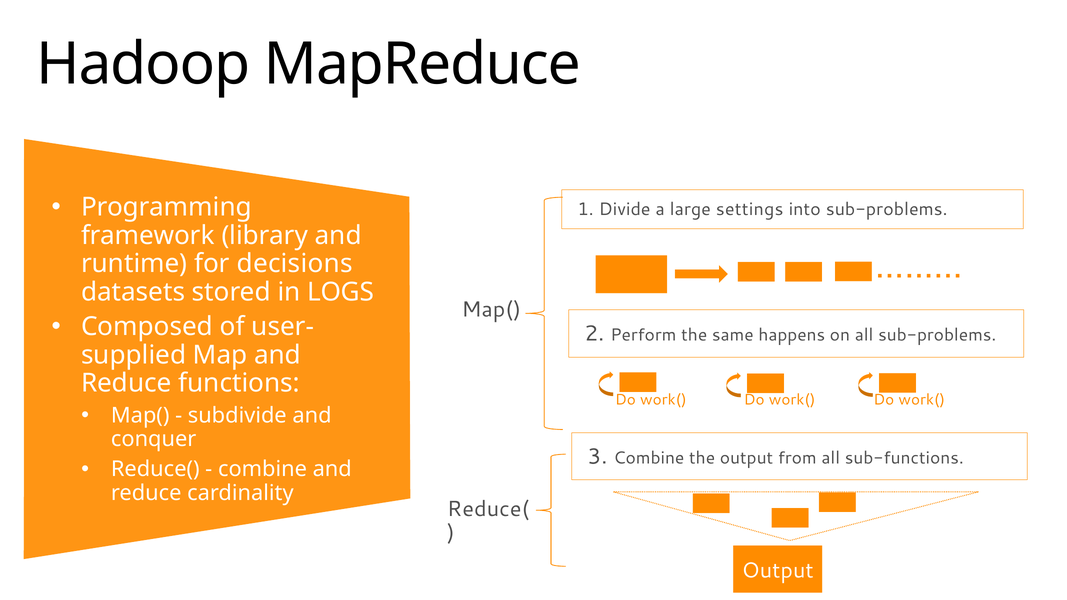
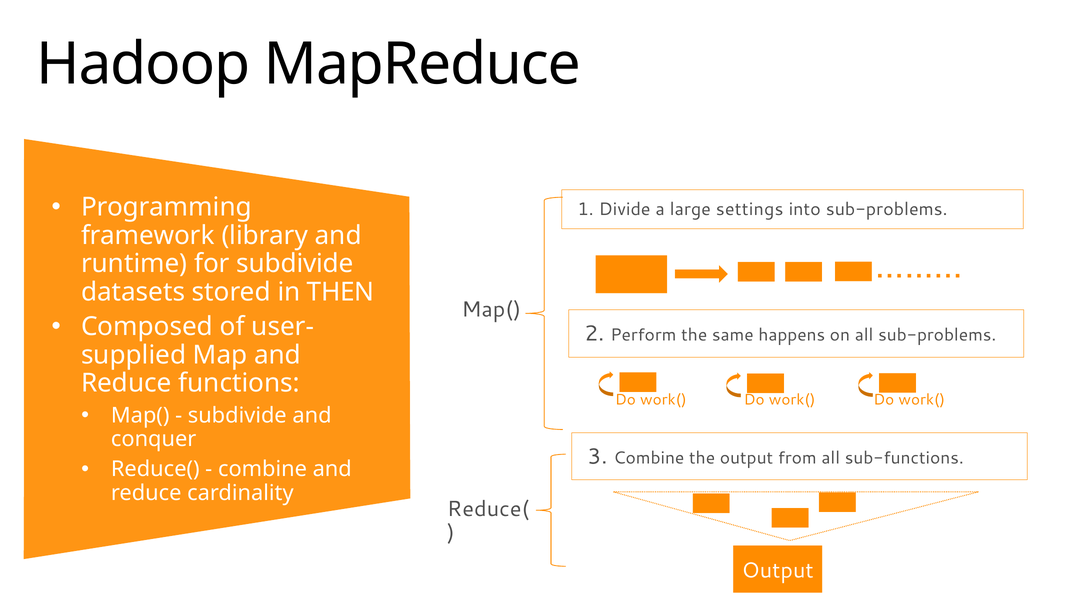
for decisions: decisions -> subdivide (295, 264)
LOGS: LOGS -> THEN (341, 292)
